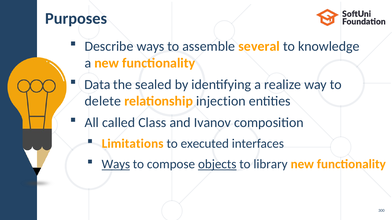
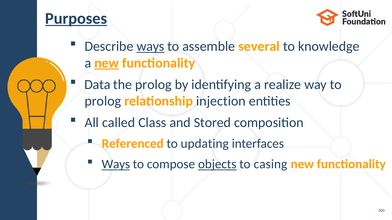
Purposes underline: none -> present (76, 19)
ways underline: none -> present (150, 47)
new underline: none -> present (107, 63)
the sealed: sealed -> prolog (153, 85)
delete: delete -> prolog (103, 101)
Ivanov: Ivanov -> Stored (212, 123)
Limitations: Limitations -> Referenced (133, 144)
executed: executed -> updating (205, 144)
library: library -> casing (270, 165)
